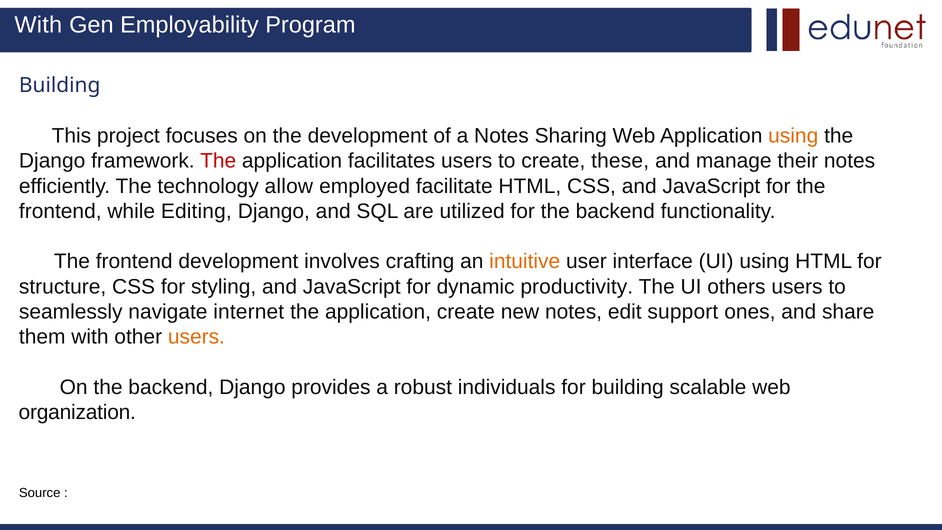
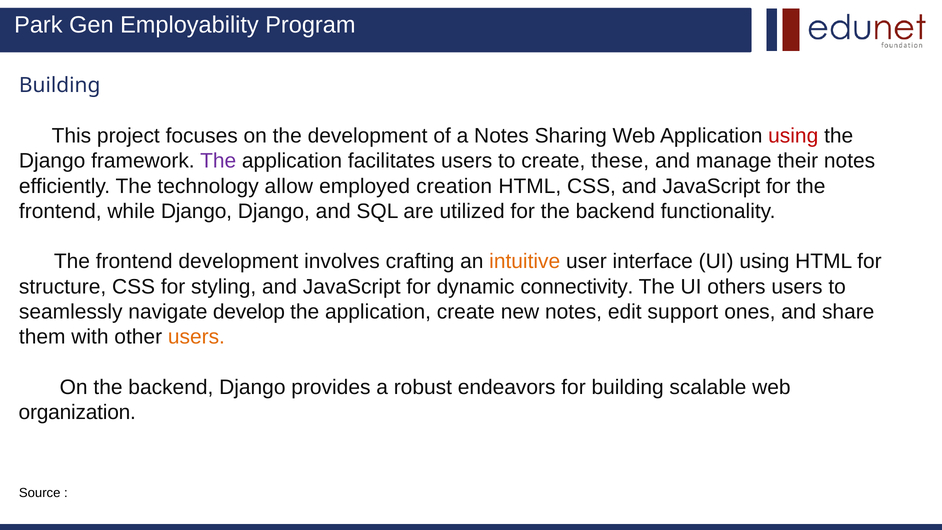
With: With -> Park (38, 25)
using colour: orange -> red (793, 136)
The colour: red -> purple (218, 161)
facilitate: facilitate -> creation (454, 186)
while Editing: Editing -> Django (196, 211)
productivity: productivity -> connectivity (577, 287)
internet: internet -> develop (249, 312)
individuals: individuals -> endeavors (507, 387)
